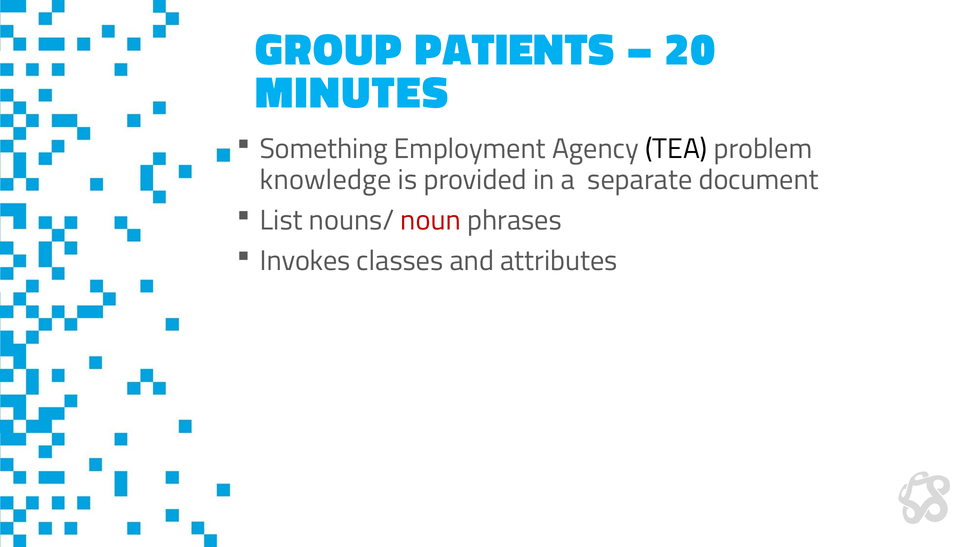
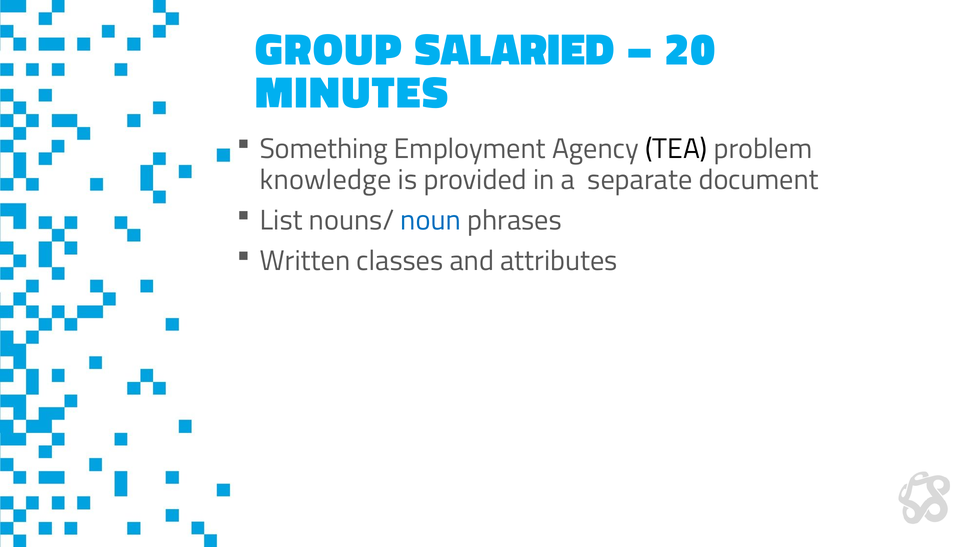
PATIENTS: PATIENTS -> SALARIED (515, 50)
noun colour: red -> blue (431, 221)
Invokes: Invokes -> Written (305, 261)
